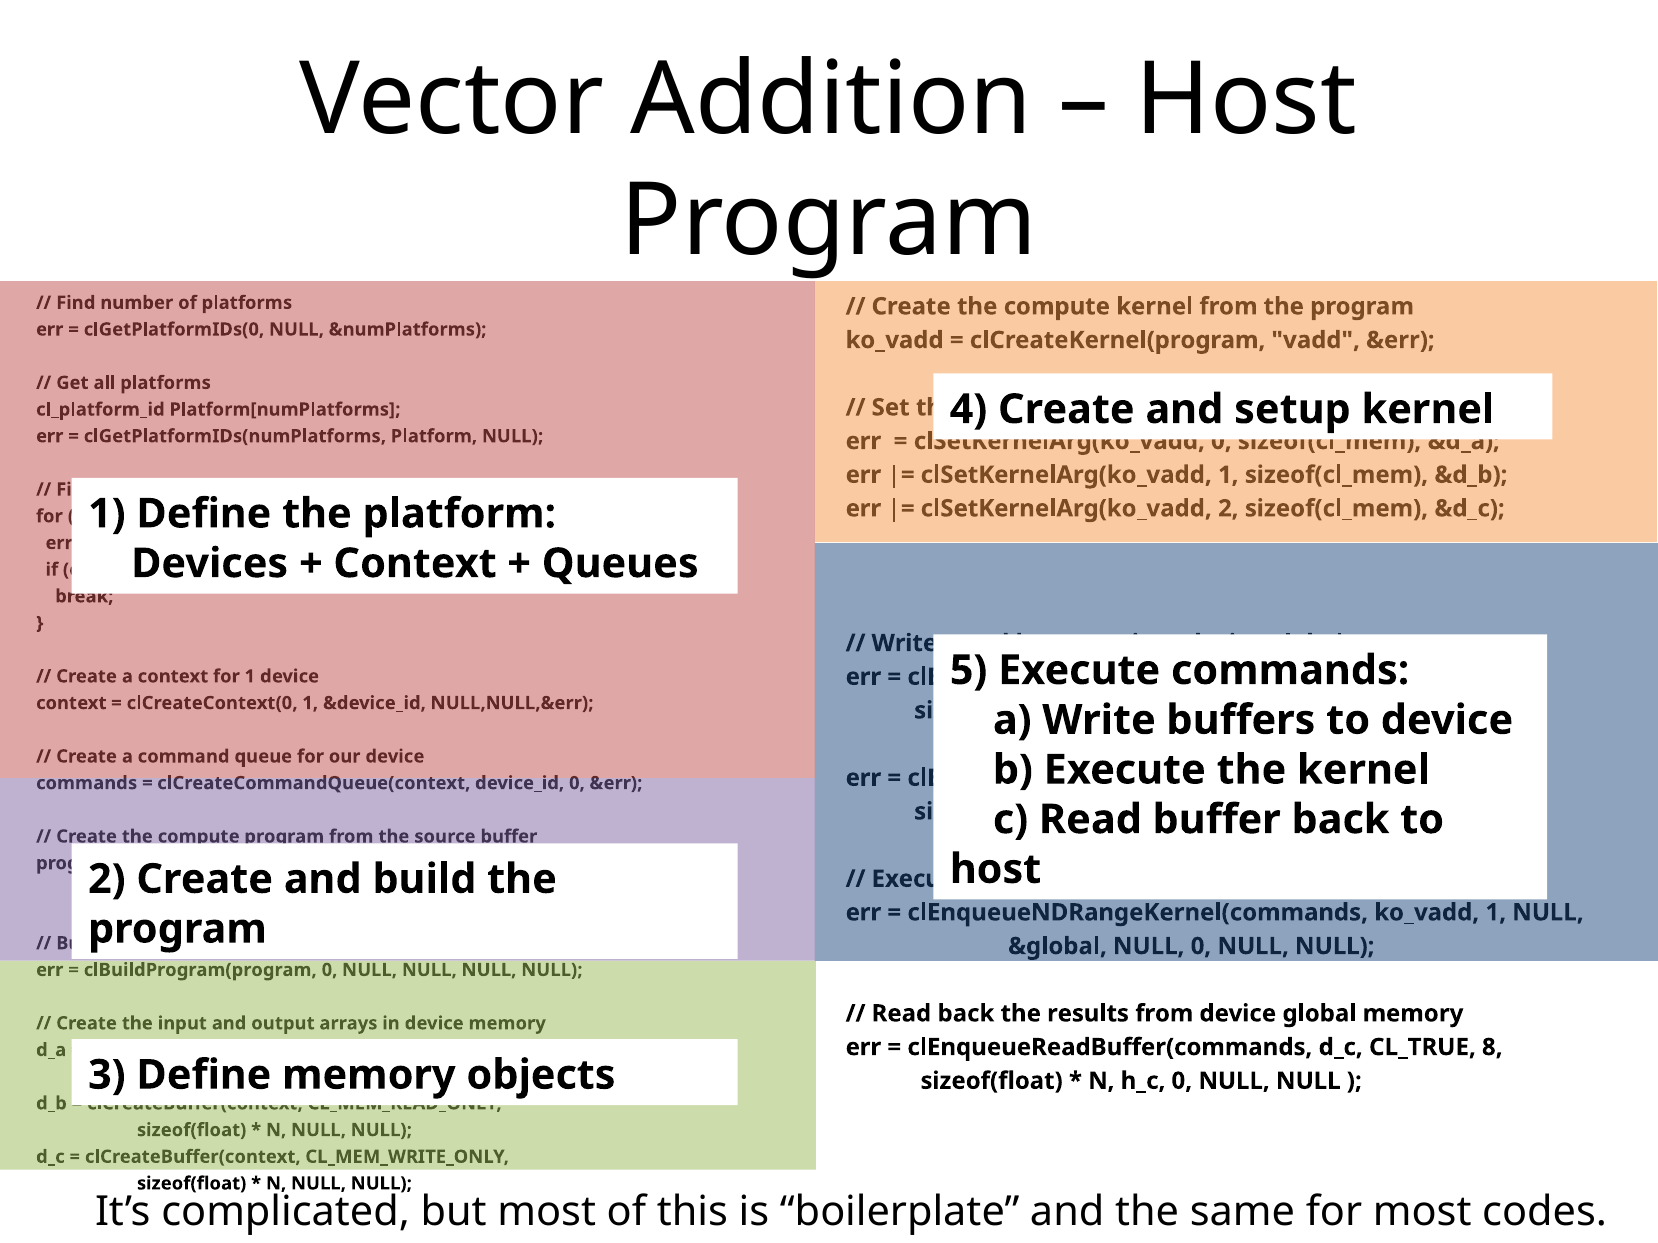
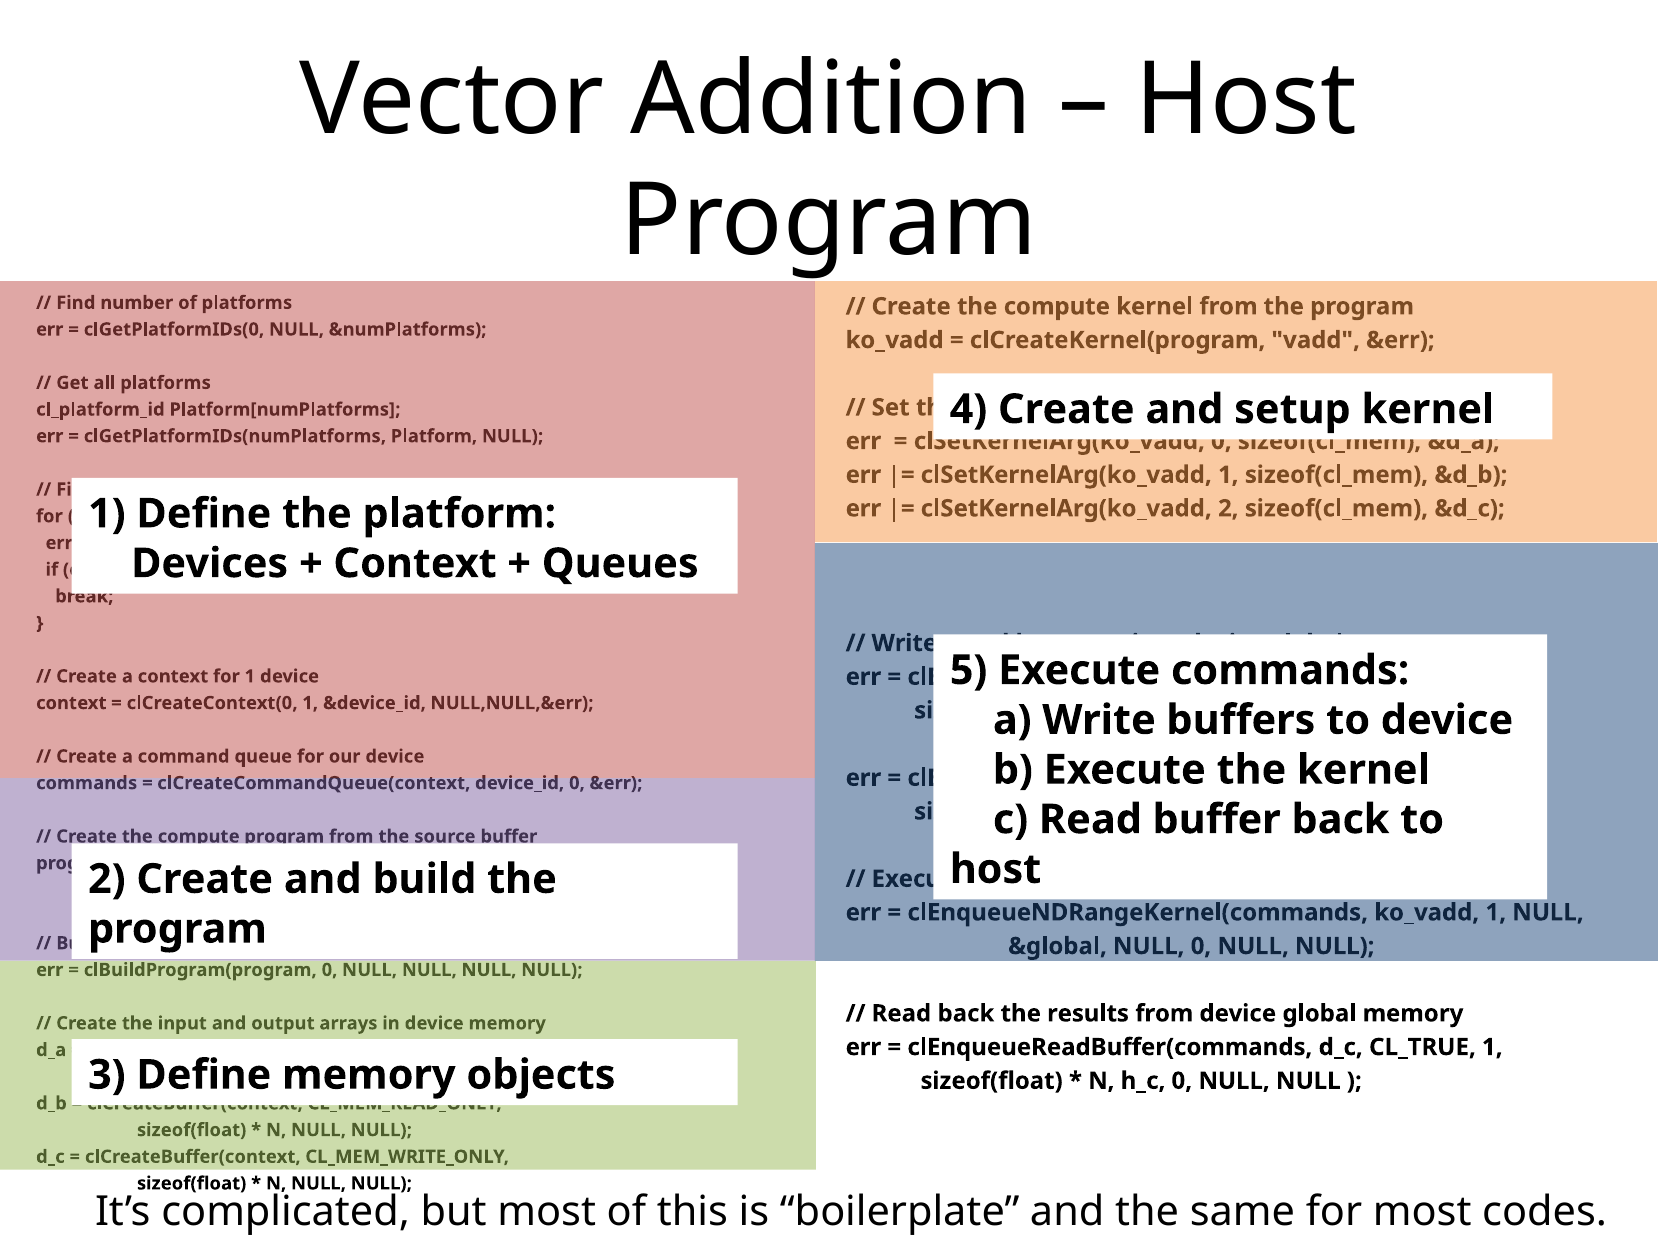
CL_TRUE 8: 8 -> 1 (1492, 1048)
